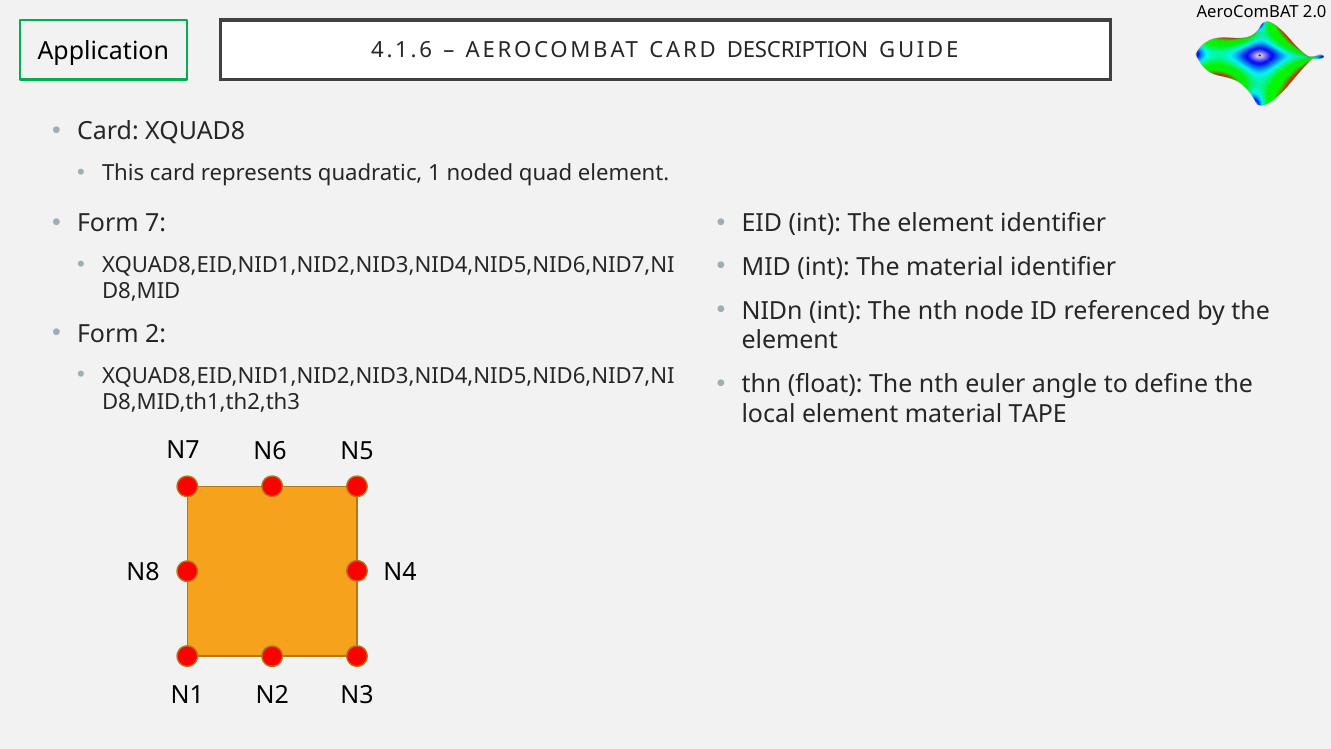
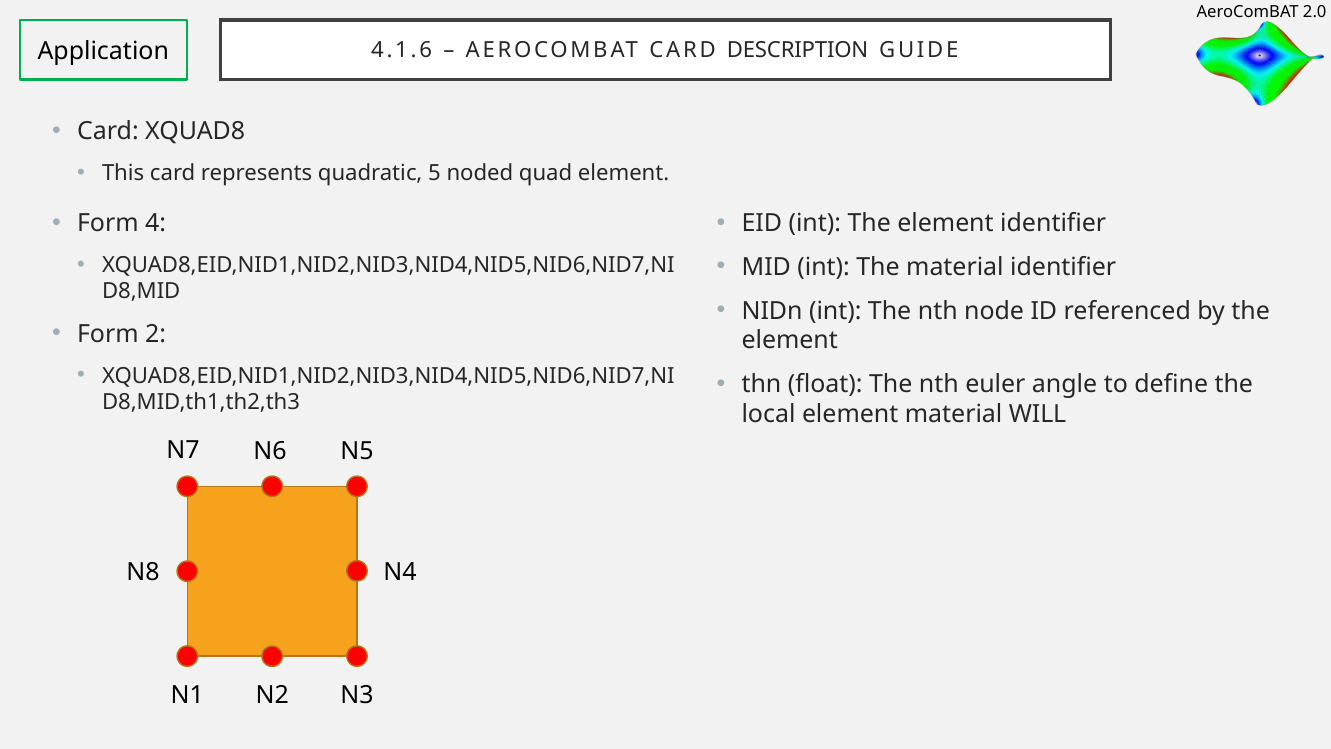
1: 1 -> 5 (435, 174)
7: 7 -> 4 (156, 223)
TAPE: TAPE -> WILL (1038, 414)
